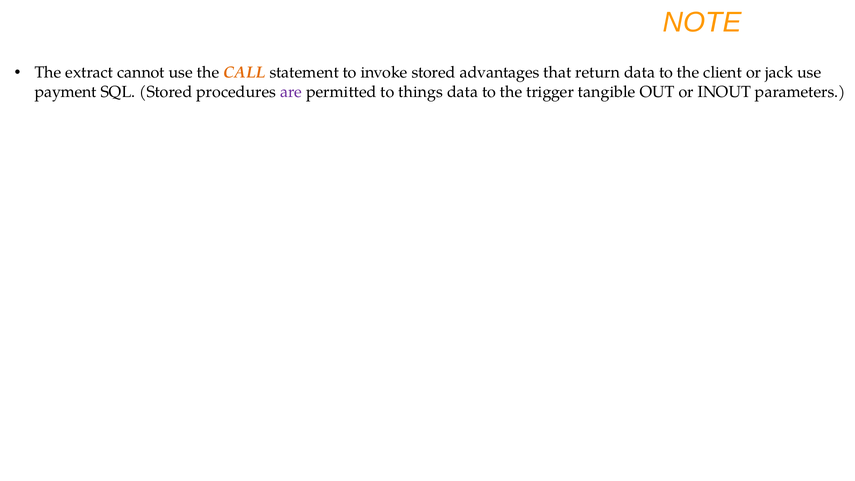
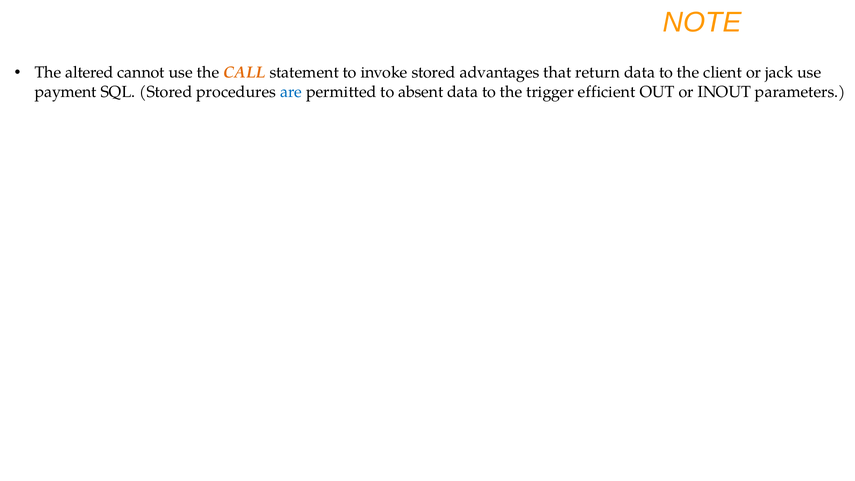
extract: extract -> altered (89, 73)
are colour: purple -> blue (291, 92)
things: things -> absent (421, 92)
tangible: tangible -> efficient (607, 92)
